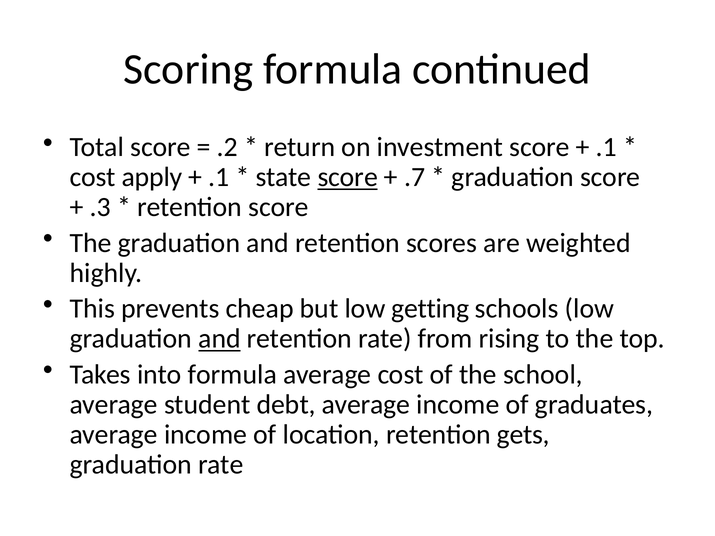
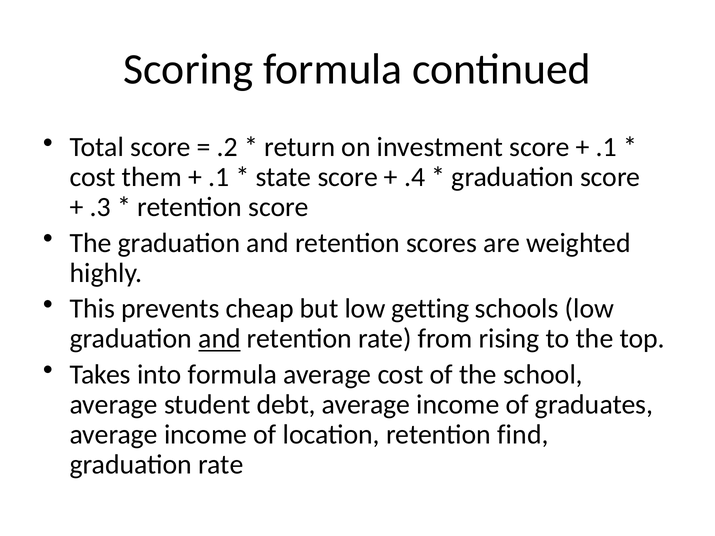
apply: apply -> them (152, 177)
score underline: present -> none (348, 177)
.7: .7 -> .4 (415, 177)
gets: gets -> find (523, 435)
